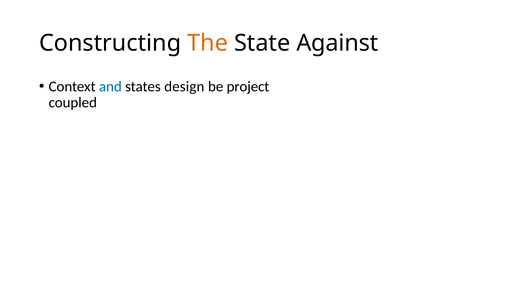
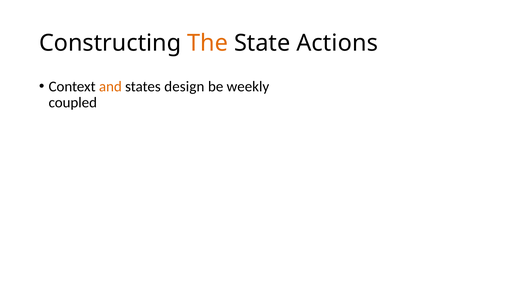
Against: Against -> Actions (337, 43)
and colour: blue -> orange (110, 87)
project: project -> weekly (248, 87)
